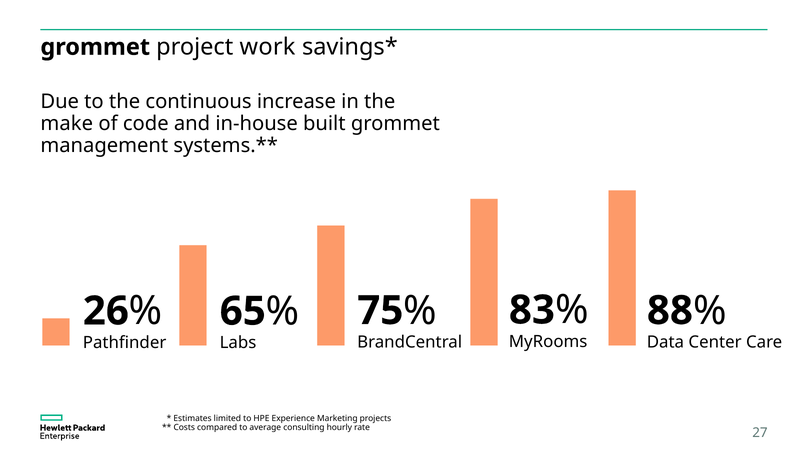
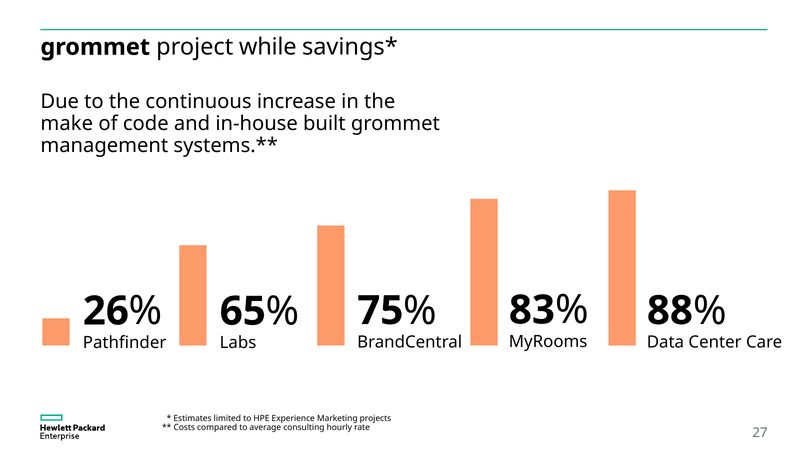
work: work -> while (268, 47)
